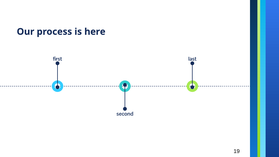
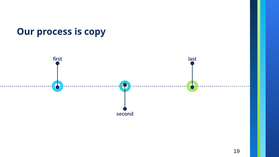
here: here -> copy (95, 32)
